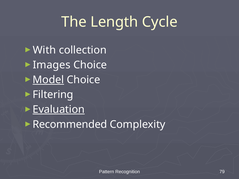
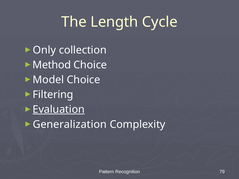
With: With -> Only (44, 50)
Images: Images -> Method (52, 65)
Model underline: present -> none (48, 80)
Recommended: Recommended -> Generalization (70, 125)
